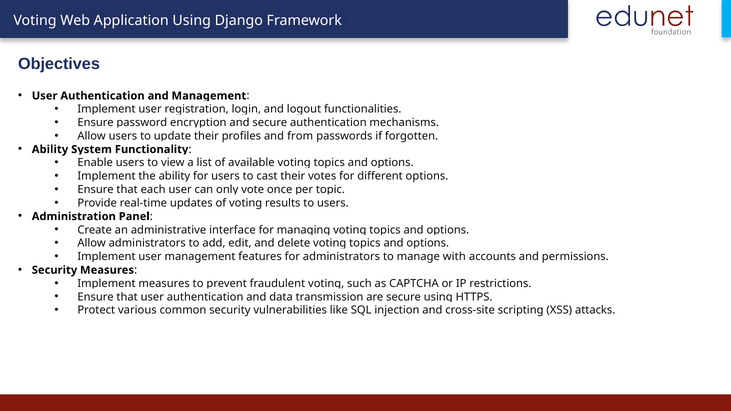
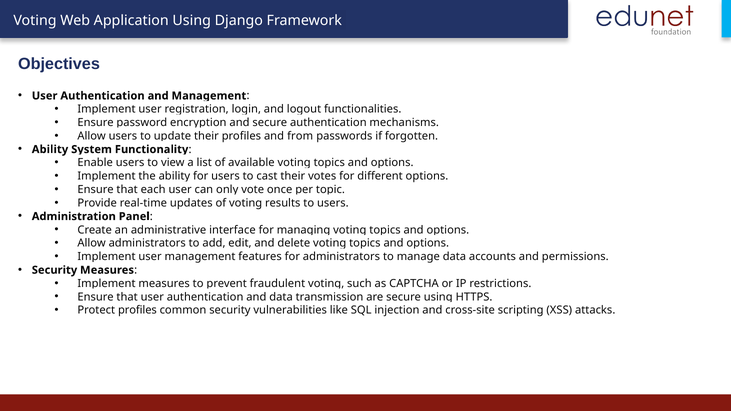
manage with: with -> data (454, 257)
Protect various: various -> profiles (137, 310)
